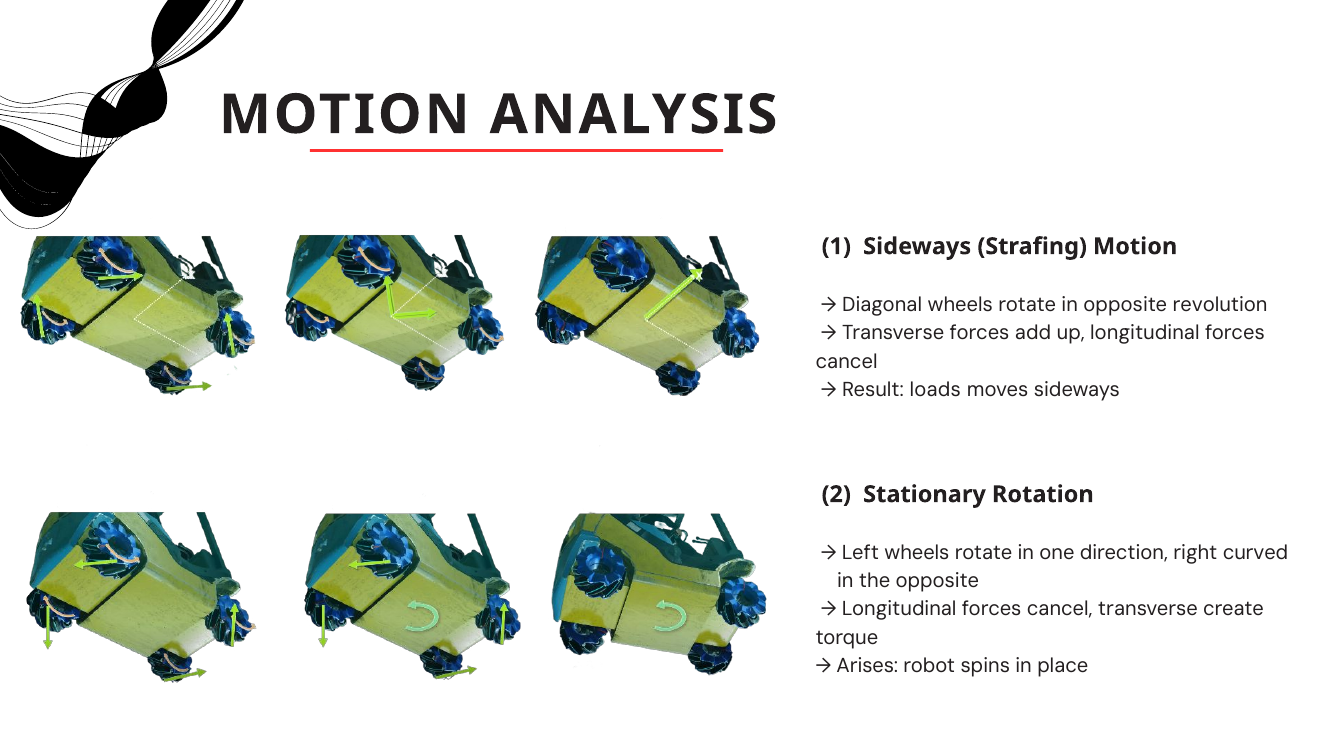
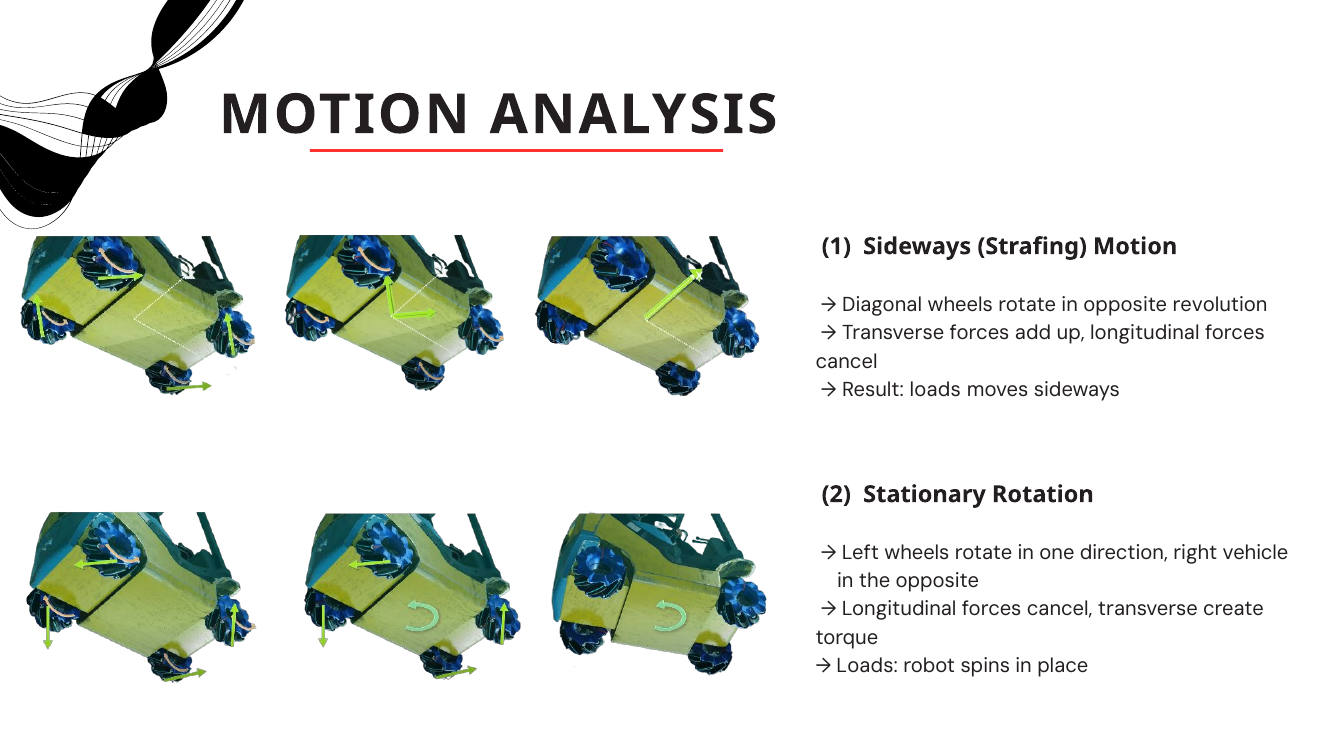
curved: curved -> vehicle (1255, 552)
Arises: Arises -> Loads (867, 665)
